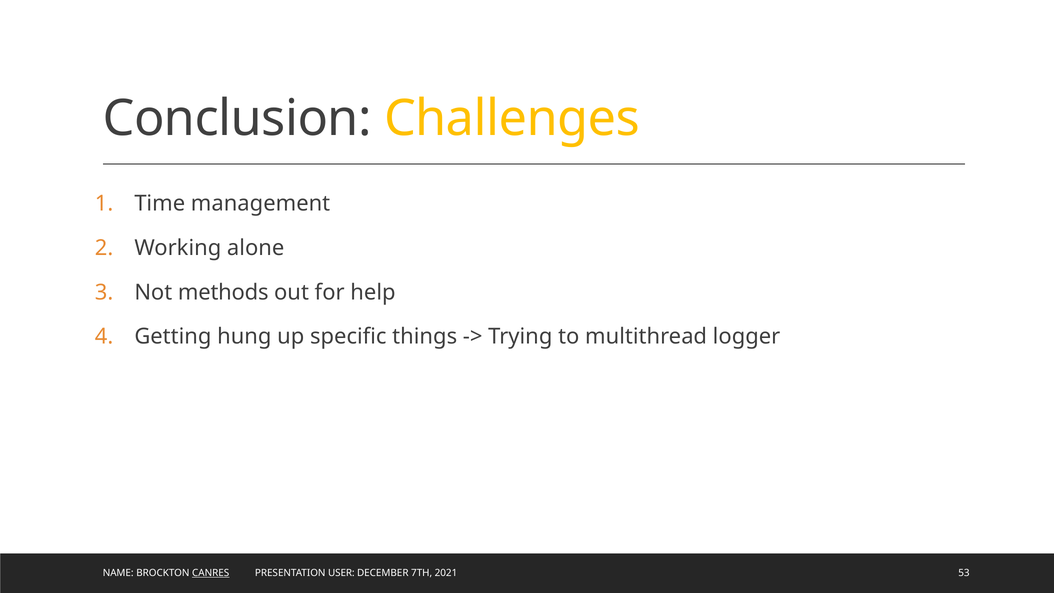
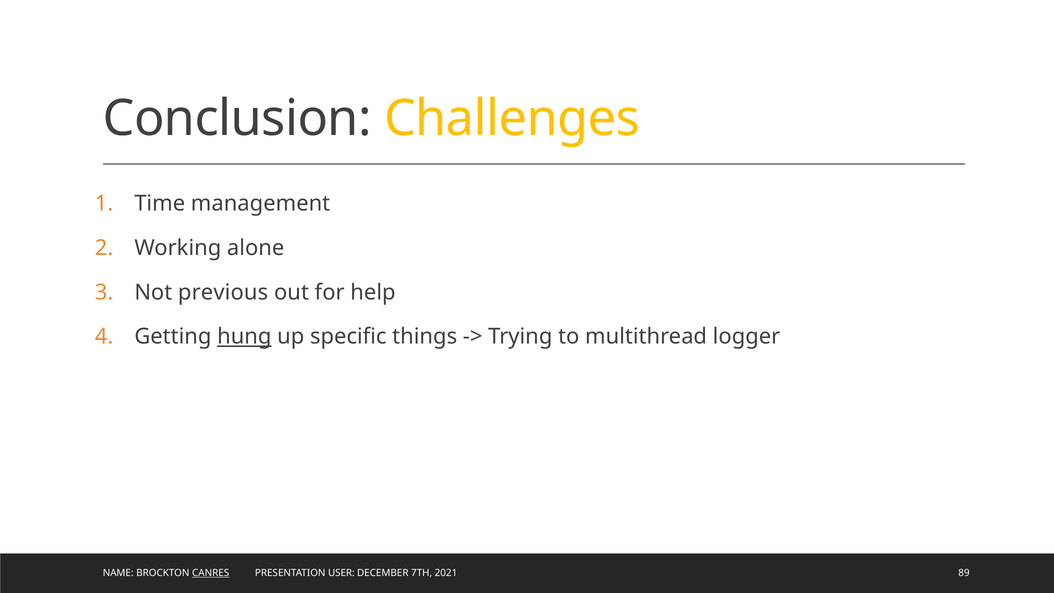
methods: methods -> previous (223, 292)
hung underline: none -> present (244, 337)
53: 53 -> 89 (964, 573)
